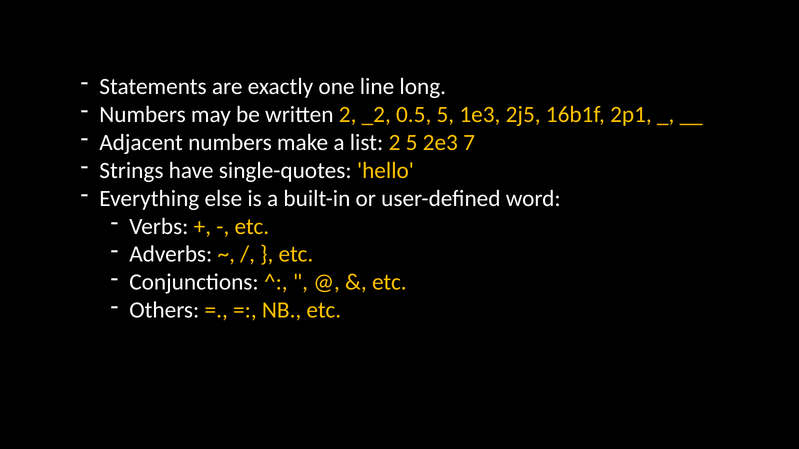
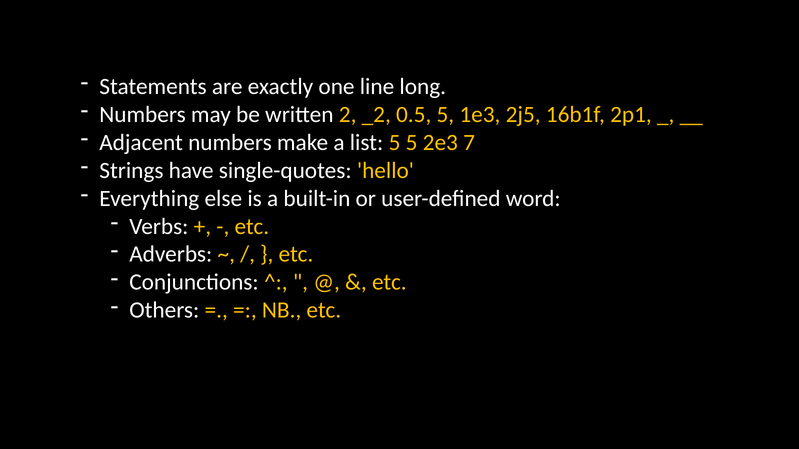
list 2: 2 -> 5 (395, 143)
